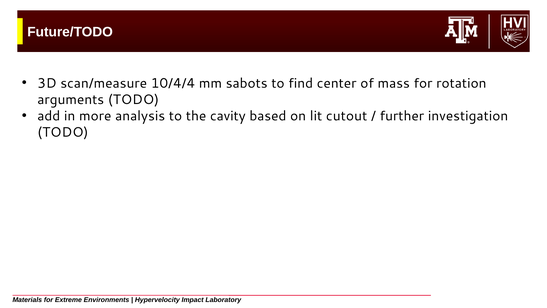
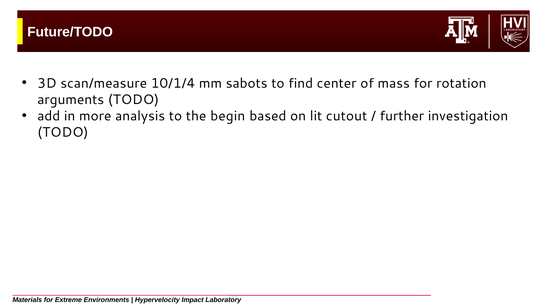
10/4/4: 10/4/4 -> 10/1/4 (173, 83)
cavity: cavity -> begin (228, 116)
